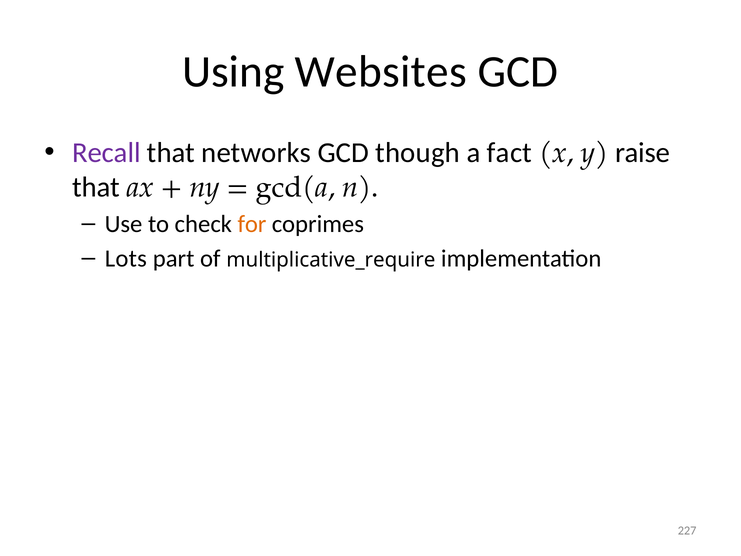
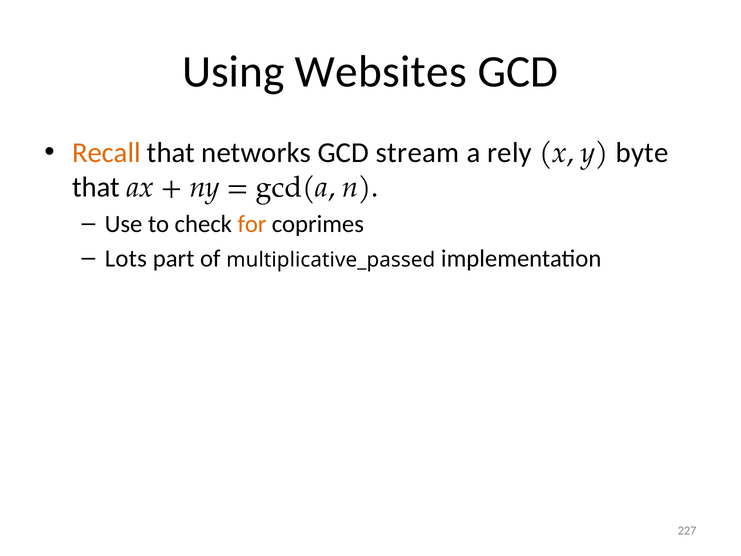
Recall colour: purple -> orange (106, 153)
though: though -> stream (418, 153)
fact: fact -> rely (510, 153)
raise: raise -> byte (642, 153)
multiplicative_require: multiplicative_require -> multiplicative_passed (331, 260)
